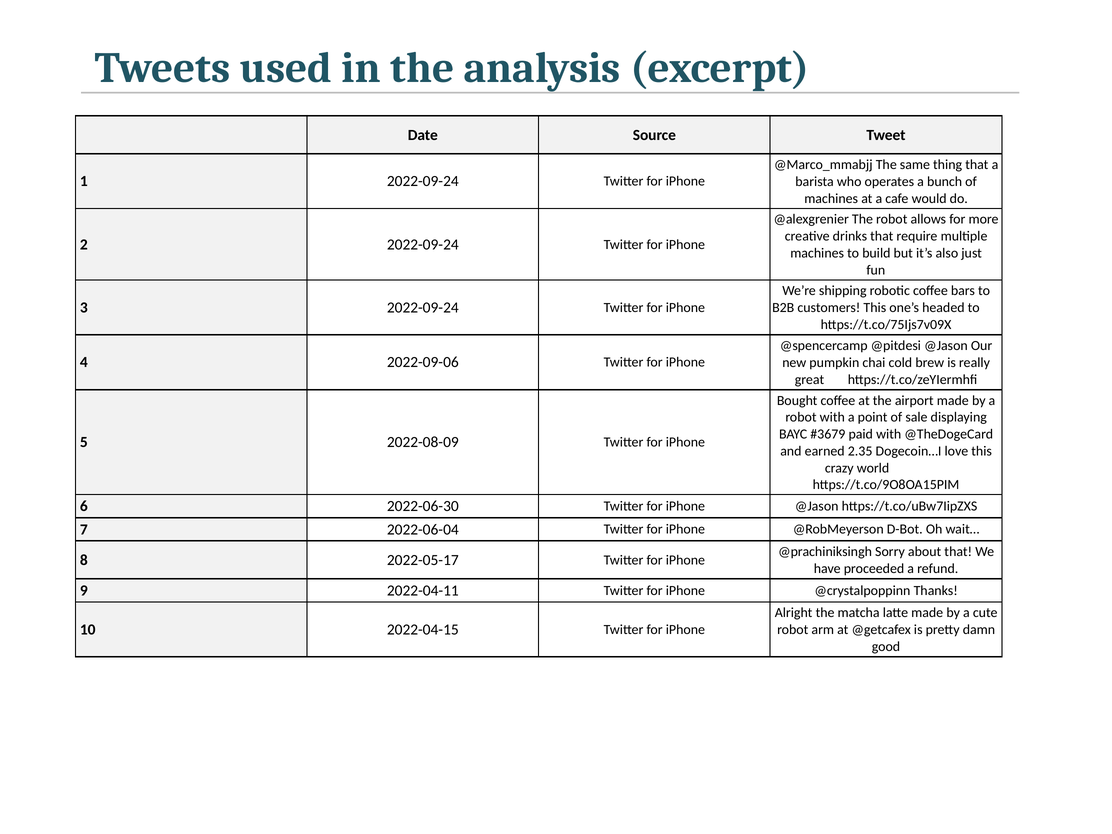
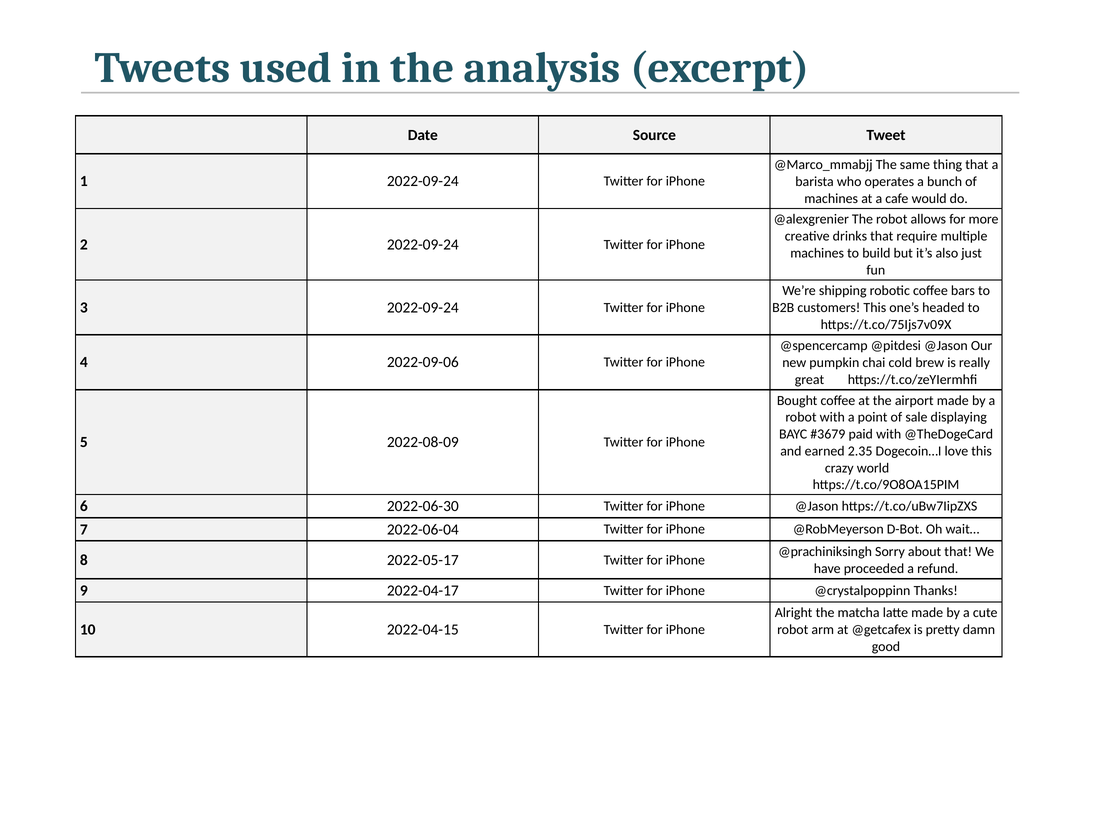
2022-04-11: 2022-04-11 -> 2022-04-17 (423, 591)
